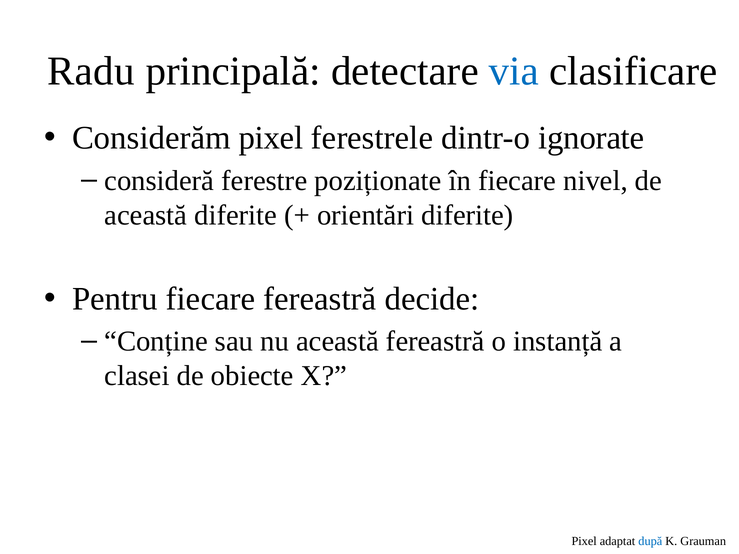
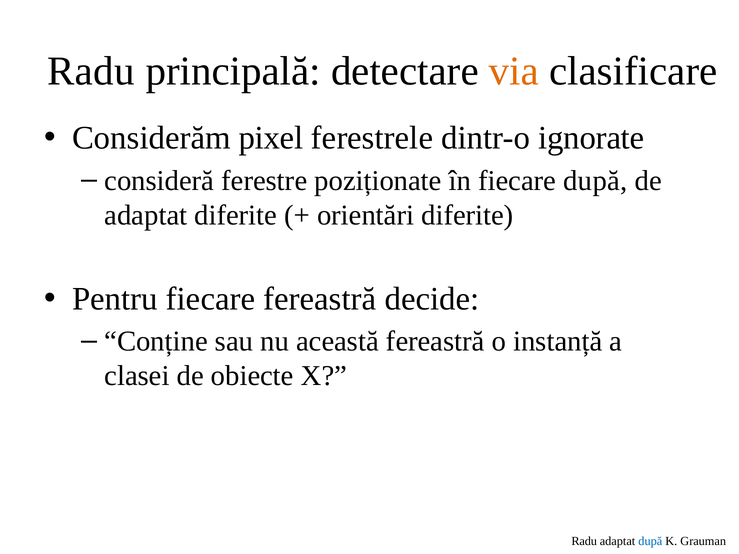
via colour: blue -> orange (514, 71)
fiecare nivel: nivel -> după (595, 181)
această: această -> adaptat (146, 215)
Pixel: Pixel -> Radu (584, 541)
